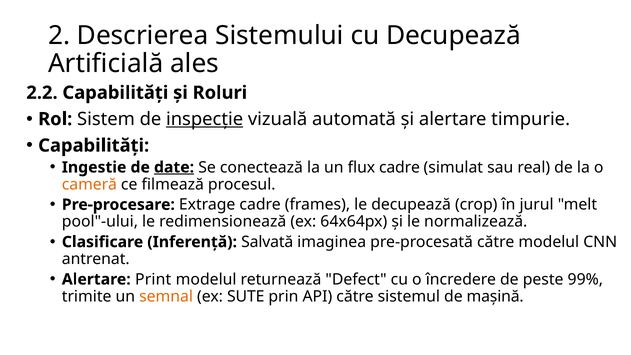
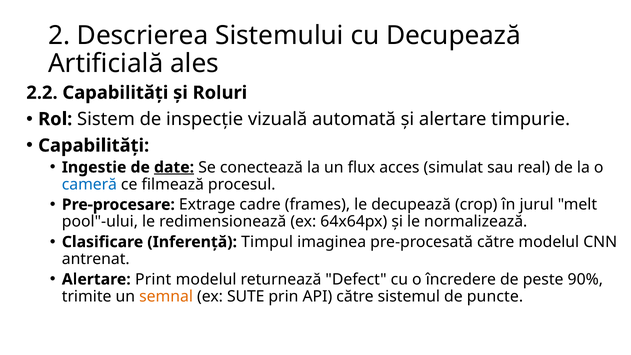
inspecție underline: present -> none (205, 119)
flux cadre: cadre -> acces (399, 167)
cameră colour: orange -> blue (89, 184)
Salvată: Salvată -> Timpul (267, 242)
99%: 99% -> 90% (585, 279)
mașină: mașină -> puncte (495, 296)
